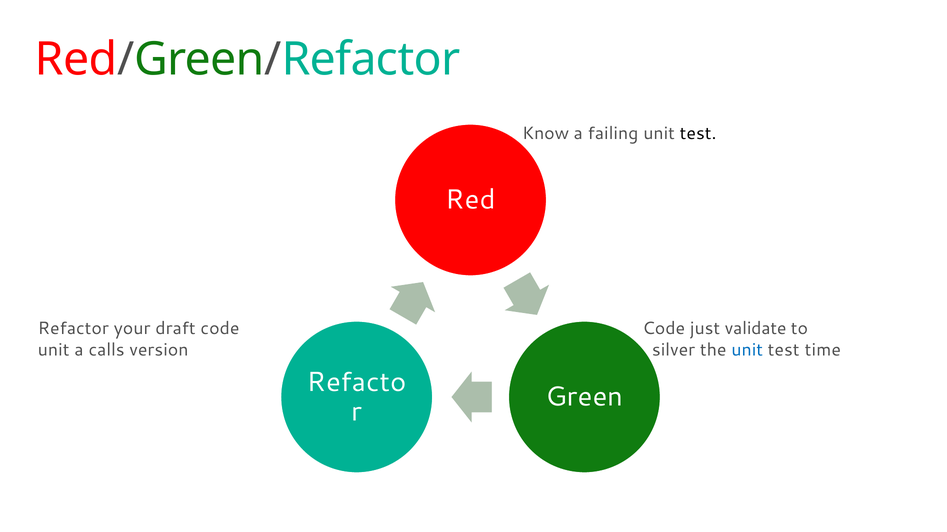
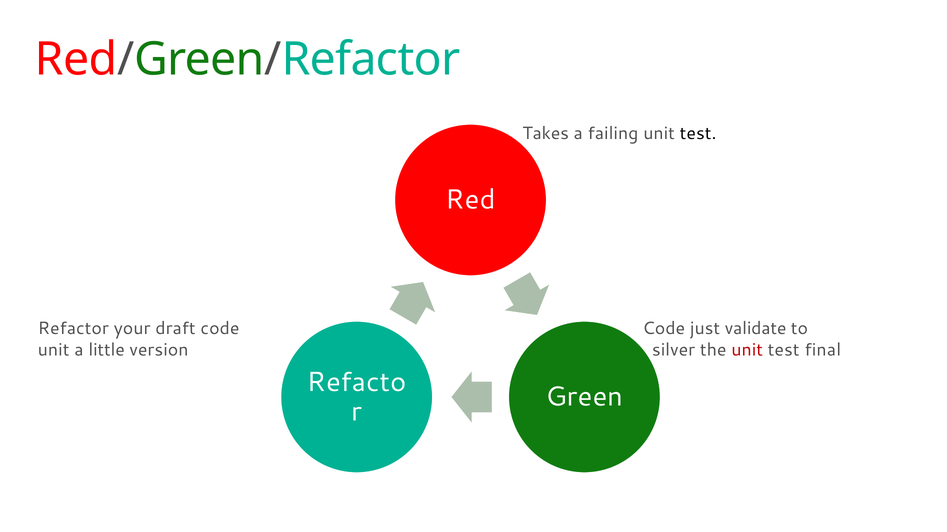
Know: Know -> Takes (546, 134)
calls: calls -> little (107, 350)
unit colour: blue -> red (747, 350)
time: time -> final (823, 350)
